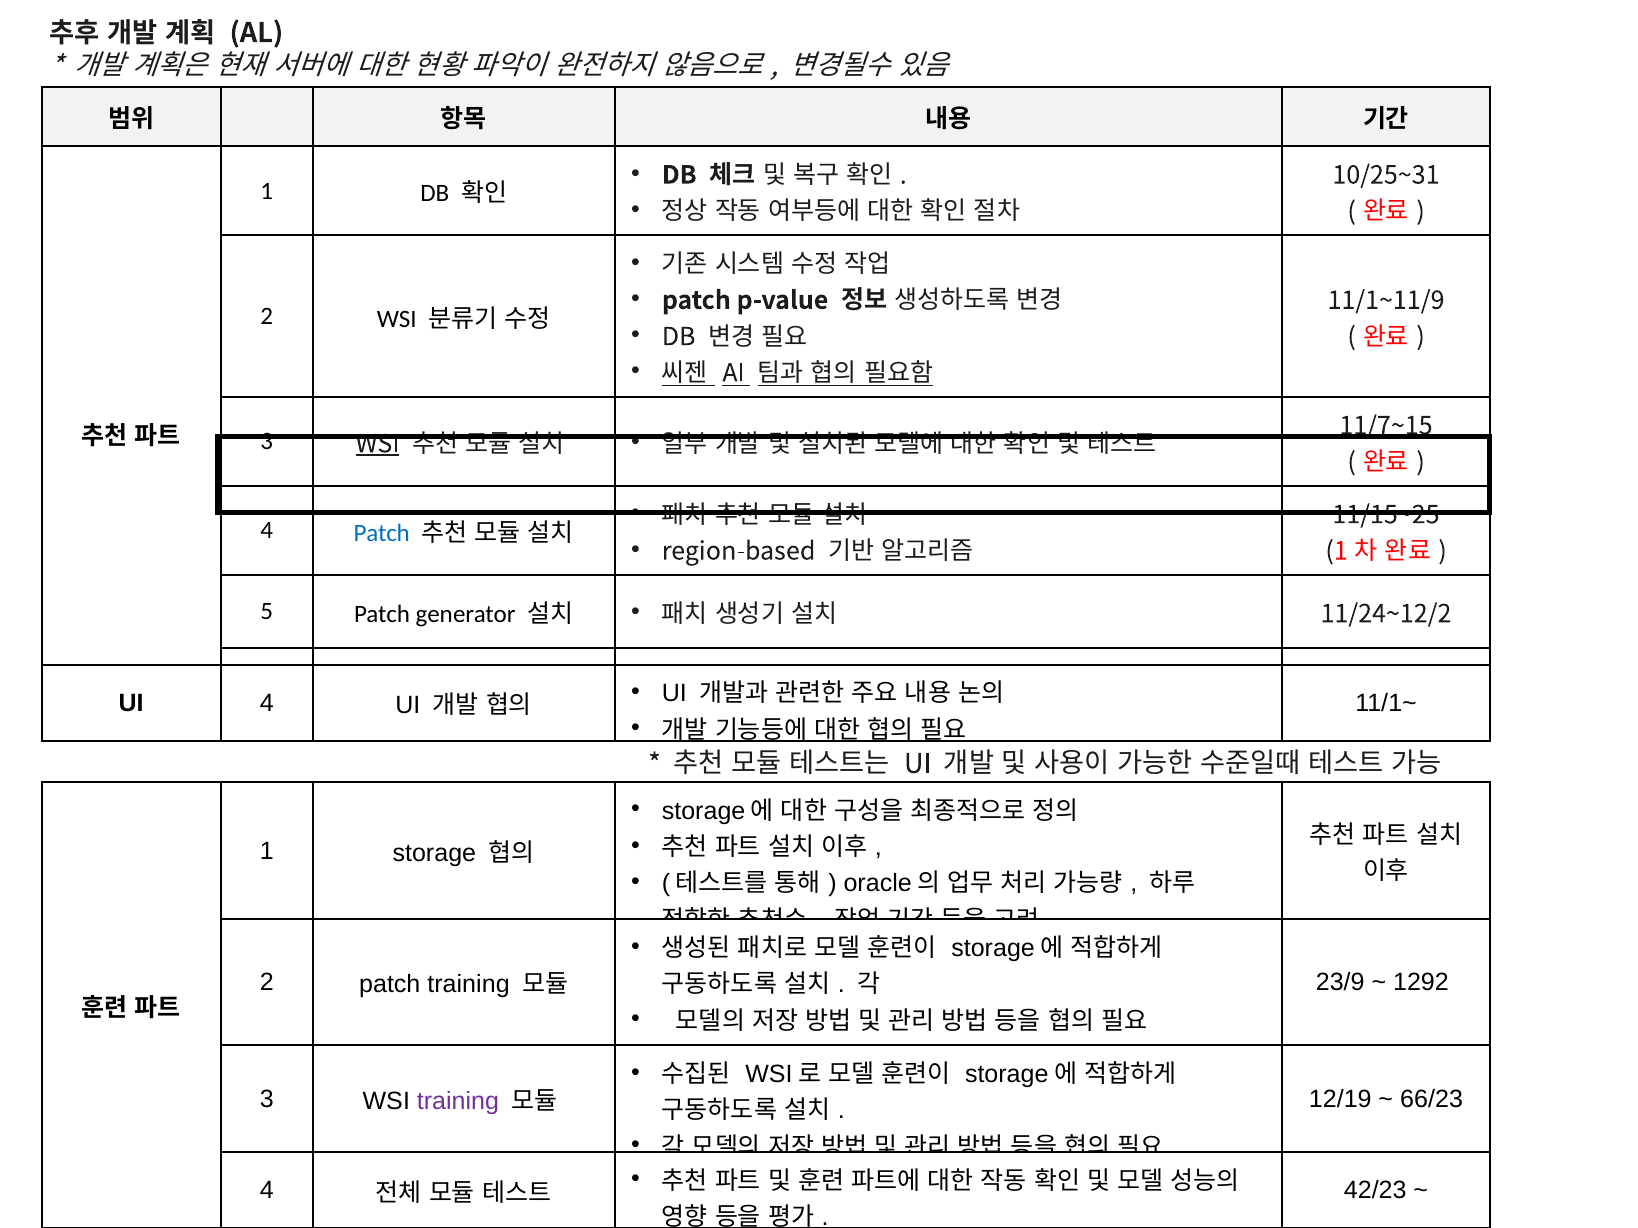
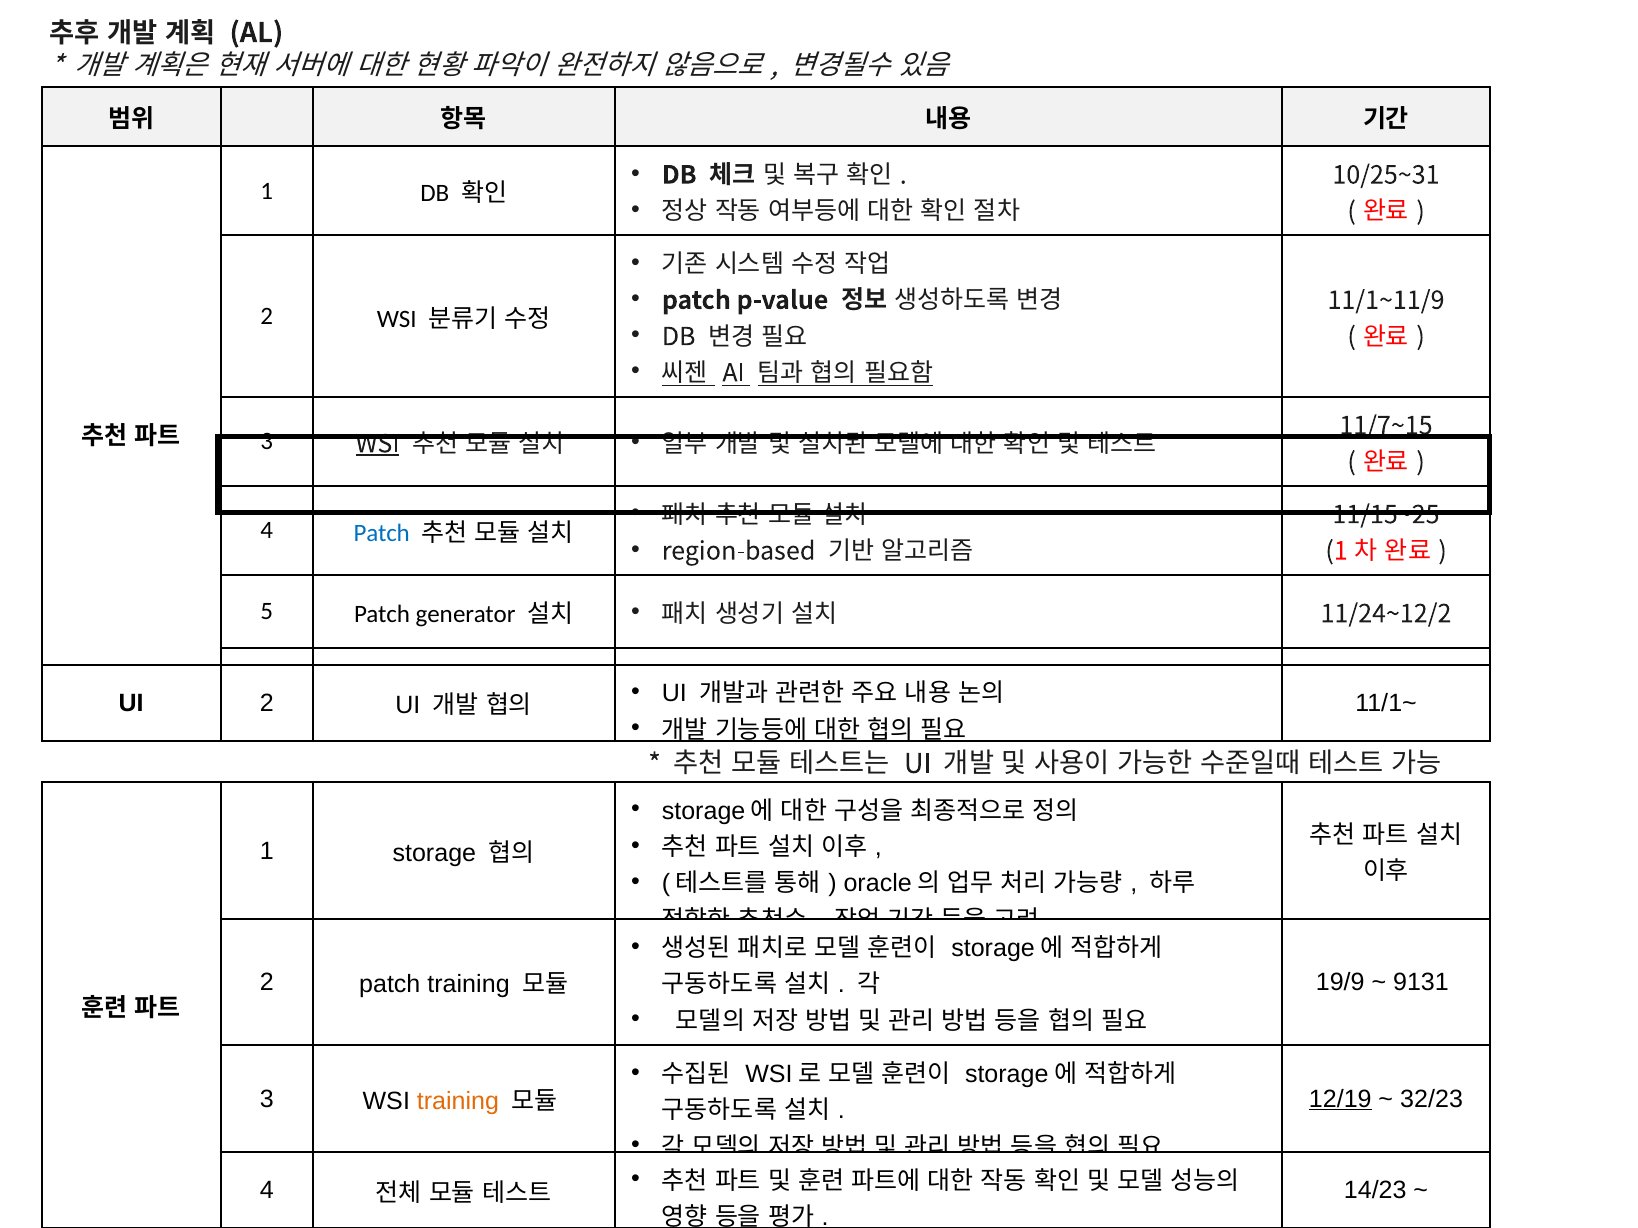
UI 4: 4 -> 2 (267, 704)
23/9: 23/9 -> 19/9 (1340, 983)
1292: 1292 -> 9131 (1421, 983)
training colour: purple -> orange (458, 1102)
12/19 underline: none -> present (1340, 1099)
66/23: 66/23 -> 32/23 (1432, 1099)
42/23: 42/23 -> 14/23 (1375, 1191)
